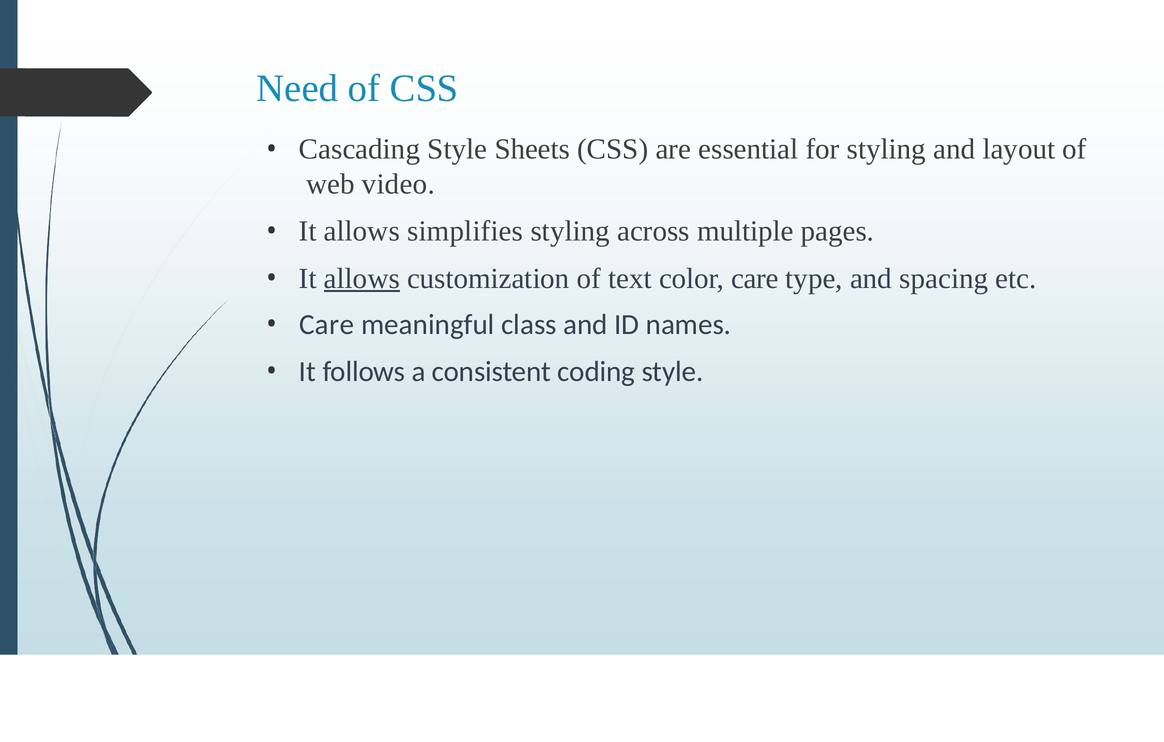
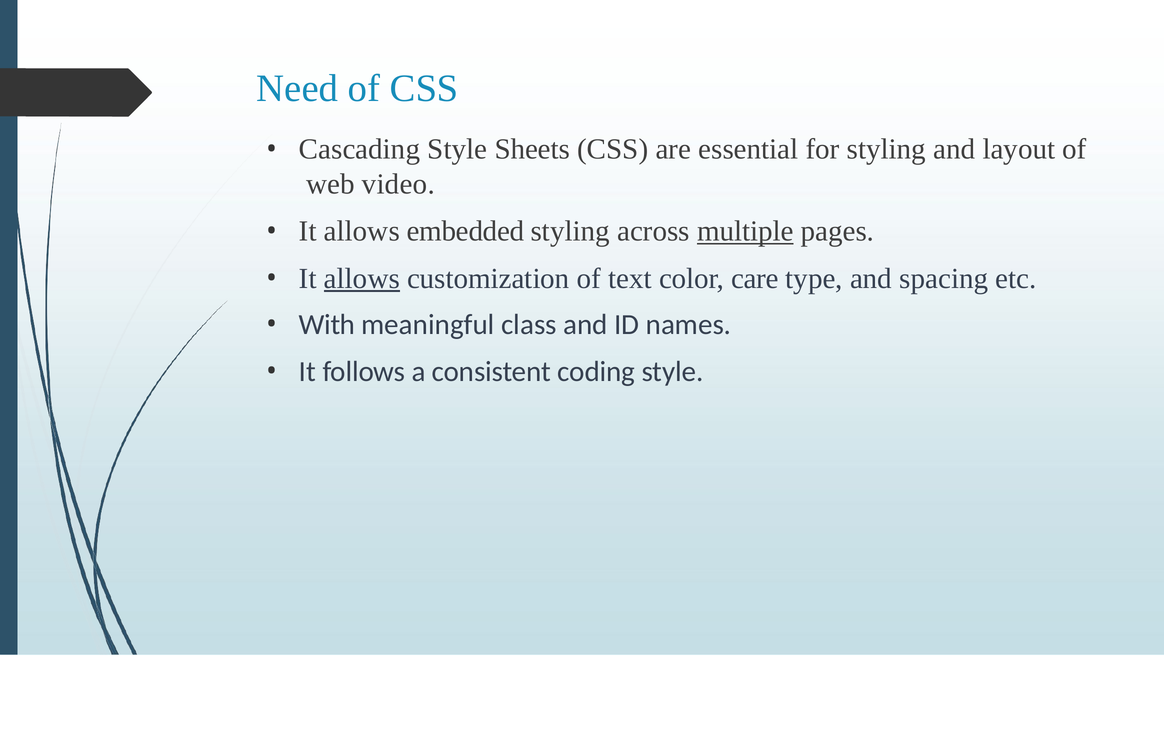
simplifies: simplifies -> embedded (465, 231)
multiple underline: none -> present (745, 231)
Care: Care -> With (327, 325)
